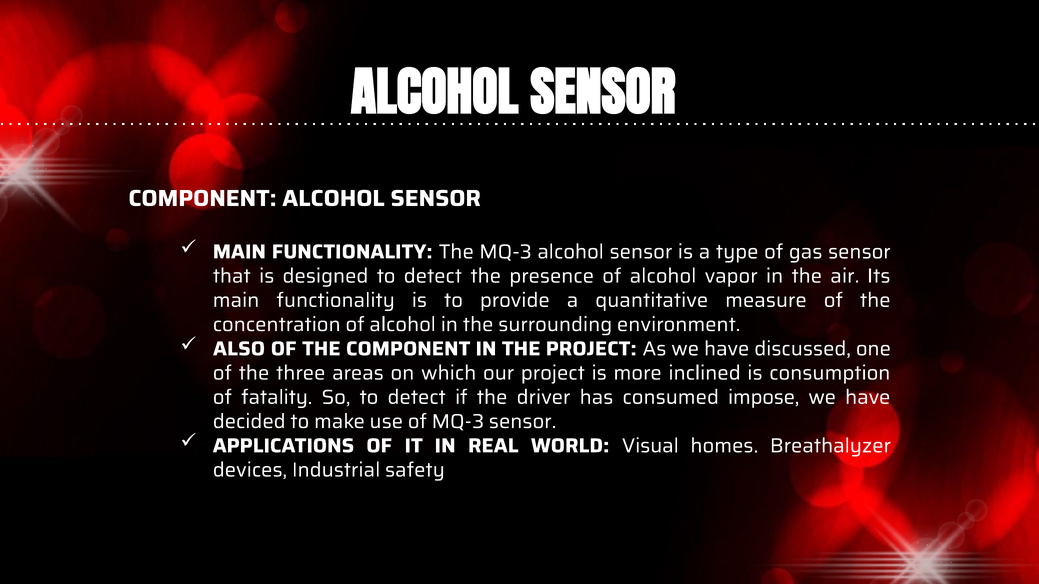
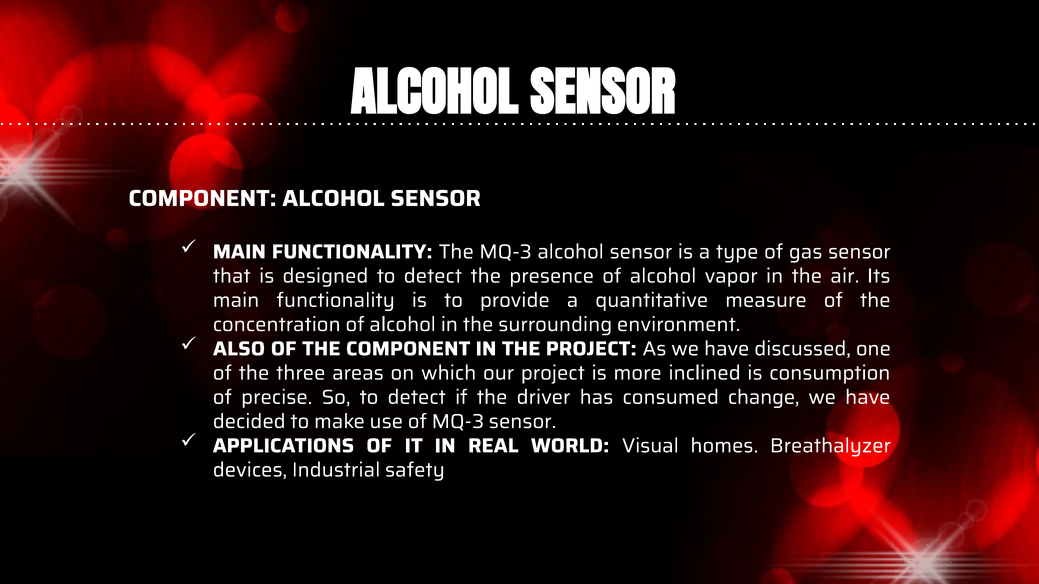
fatality: fatality -> precise (277, 397)
impose: impose -> change (764, 397)
